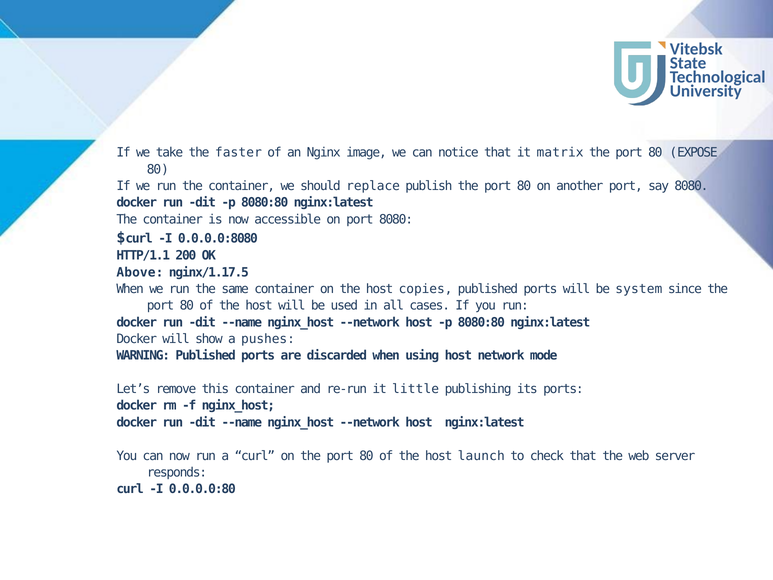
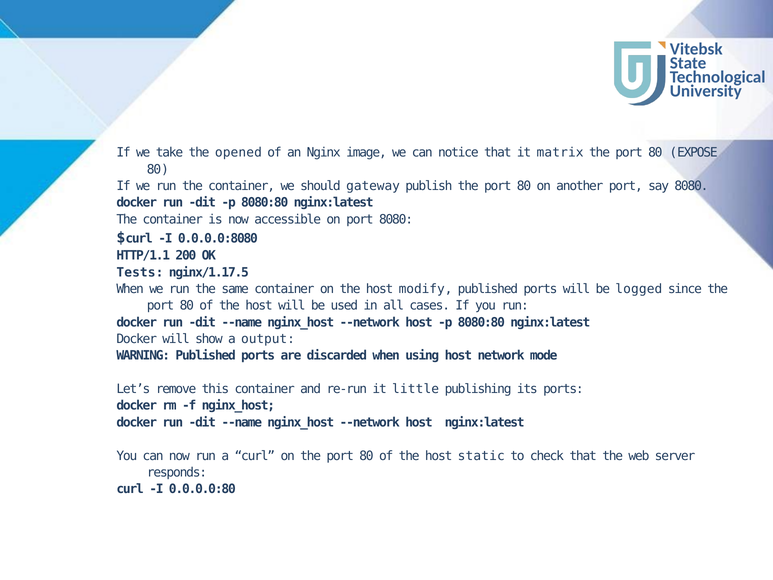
faster: faster -> opened (238, 153)
replace: replace -> gateway (373, 186)
Above: Above -> Tests (140, 272)
copies: copies -> modify (426, 289)
system: system -> logged (639, 289)
pushes: pushes -> output (268, 339)
launch: launch -> static (481, 456)
